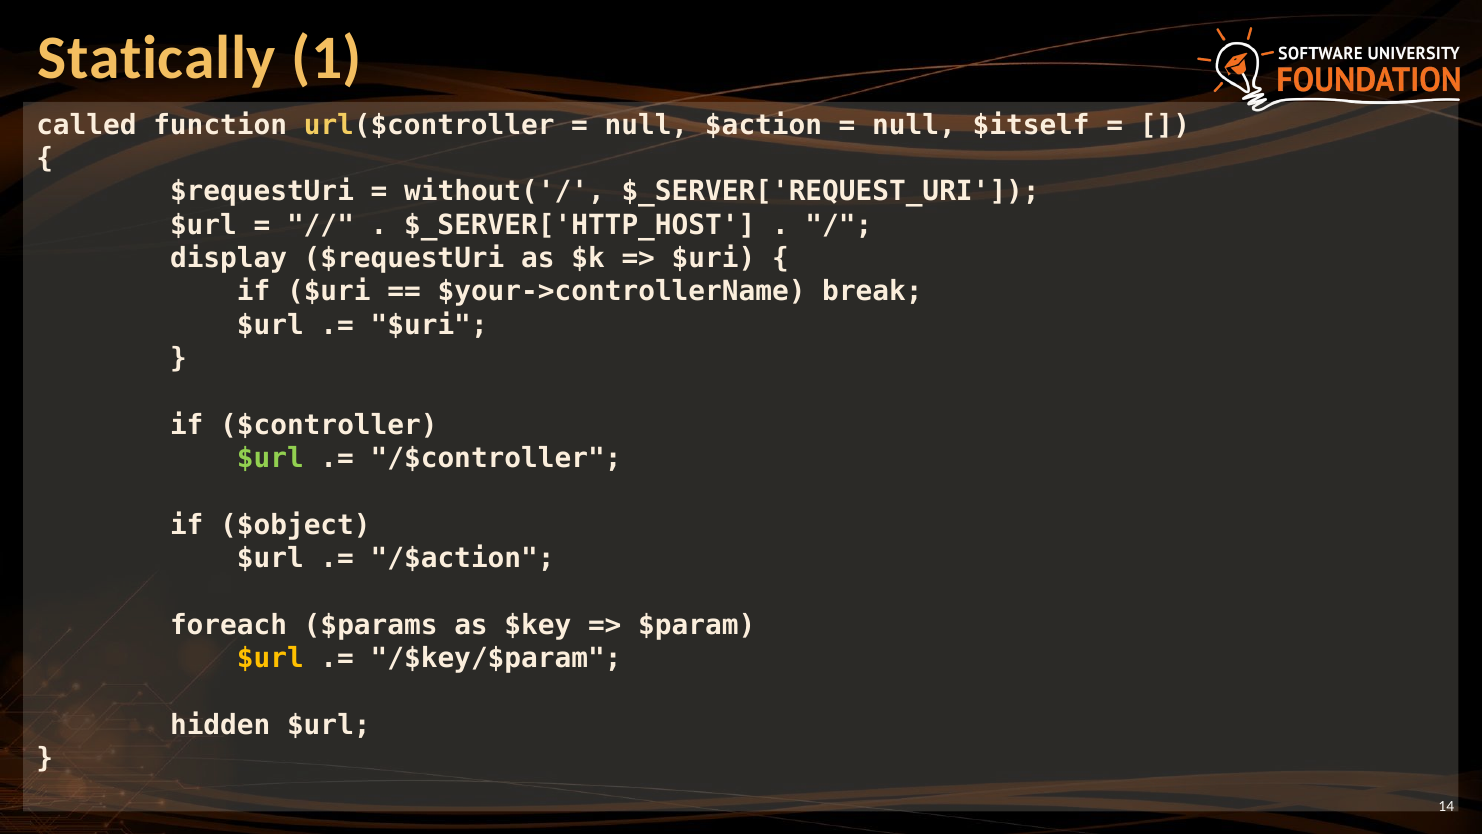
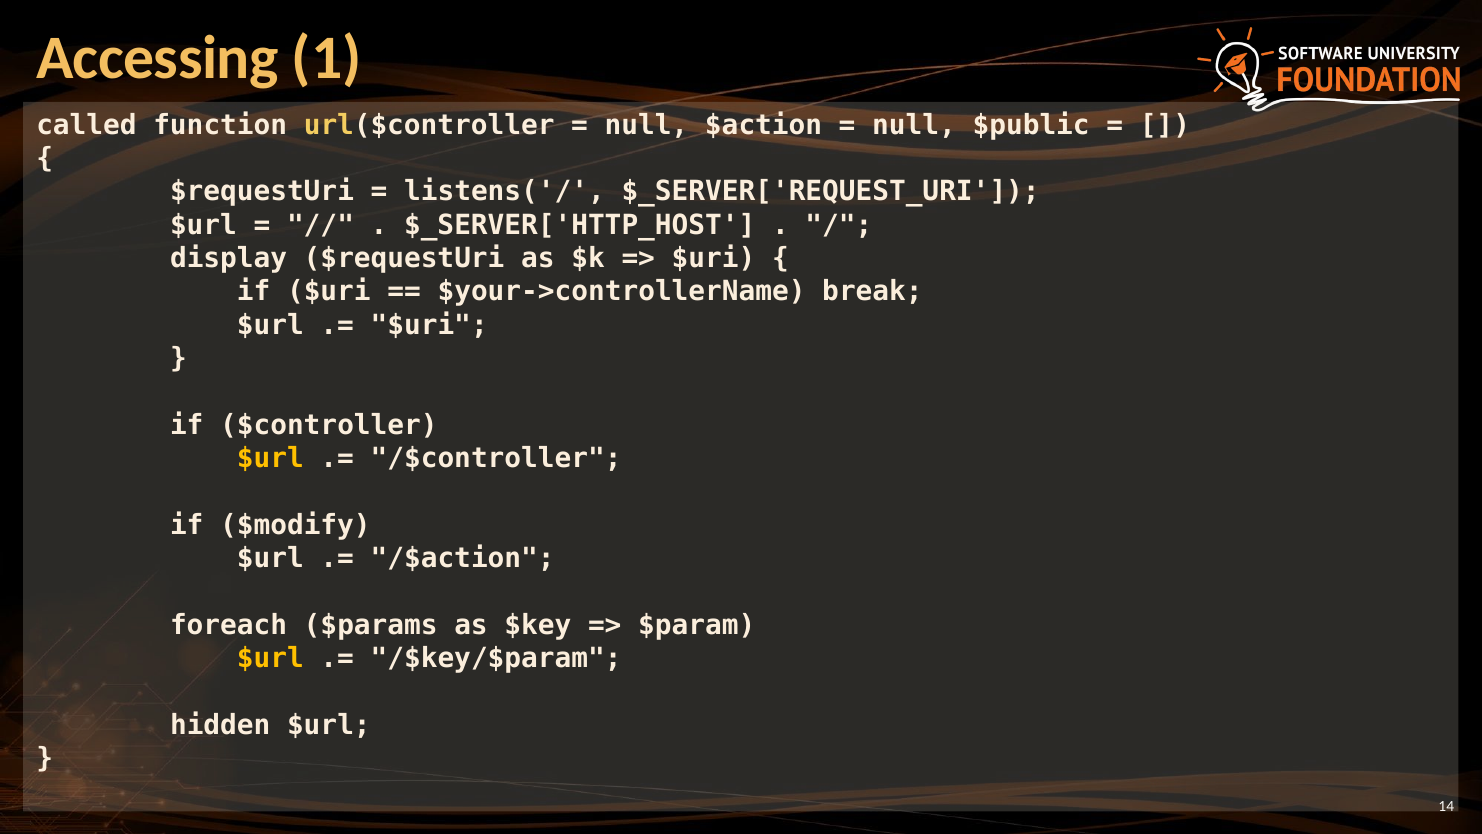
Statically: Statically -> Accessing (157, 58)
$itself: $itself -> $public (1031, 125)
without('/: without('/ -> listens('/ (504, 192)
$url colour: light green -> yellow (270, 458)
$object: $object -> $modify (295, 525)
